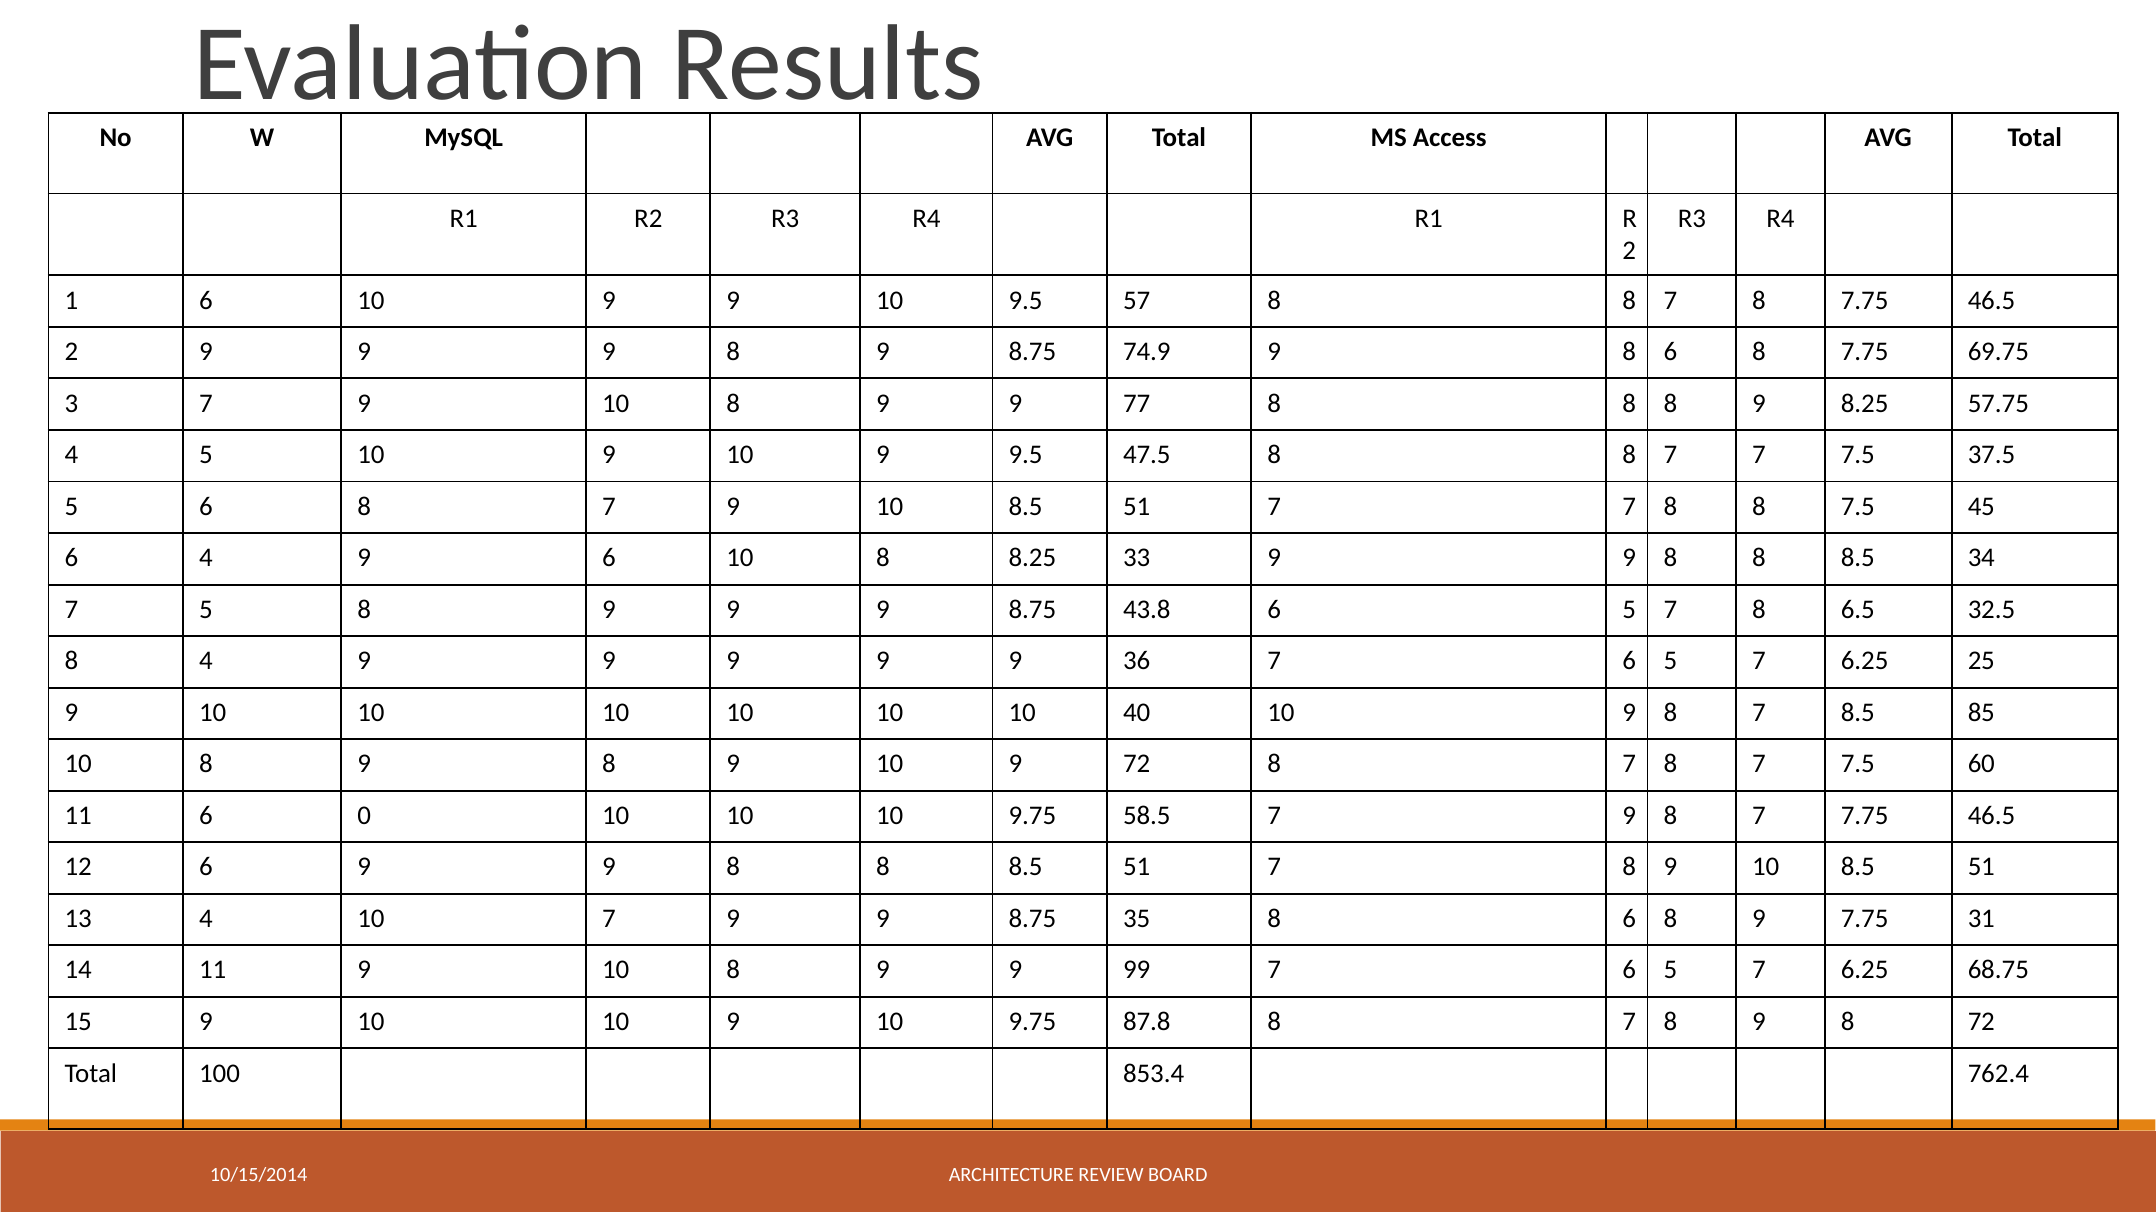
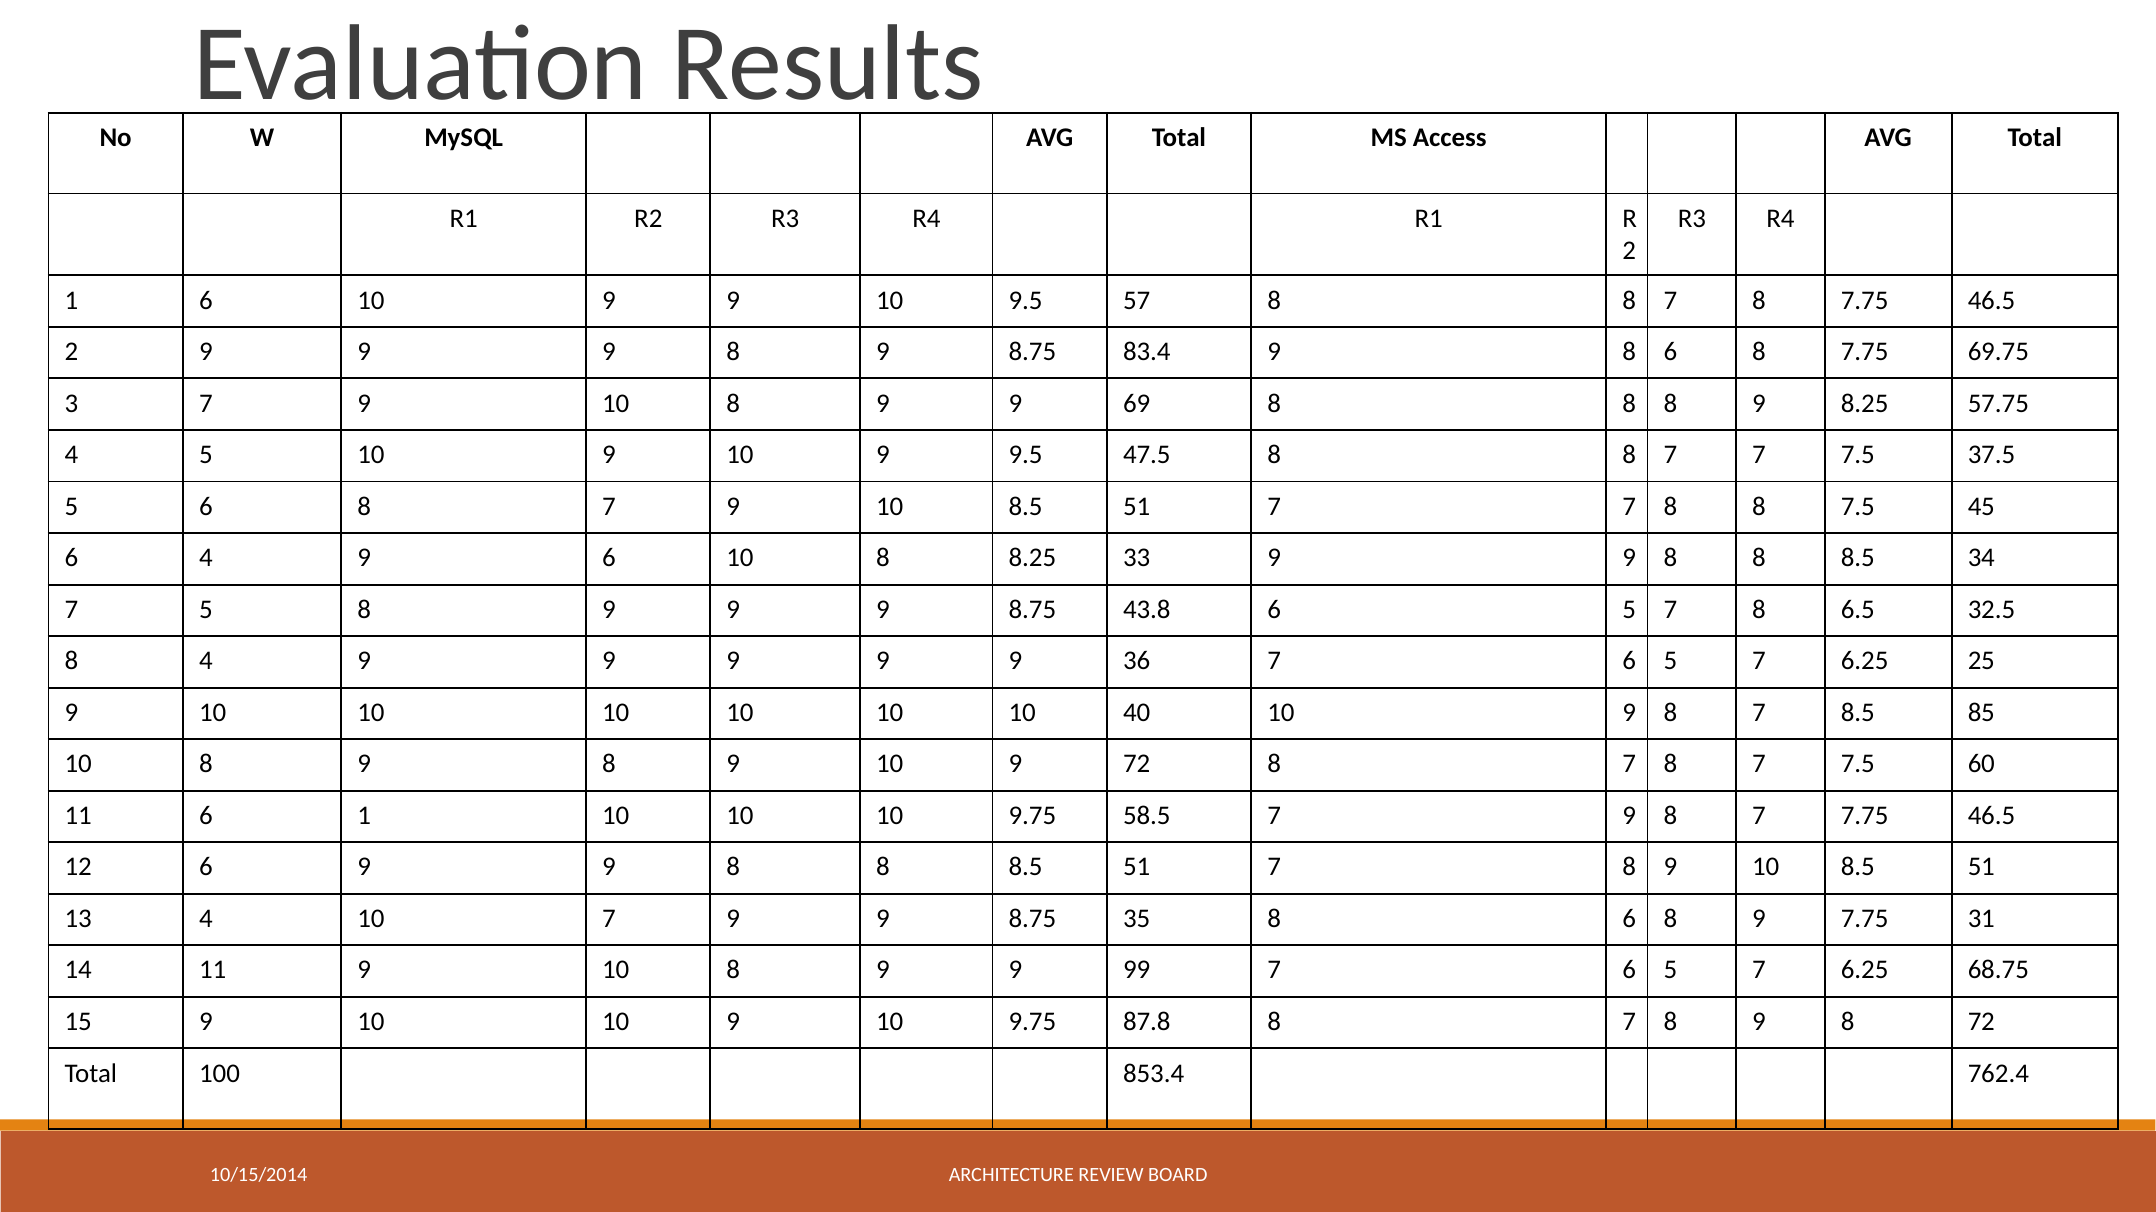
74.9: 74.9 -> 83.4 (1147, 352)
77: 77 -> 69 (1137, 403)
6 0: 0 -> 1 (364, 816)
